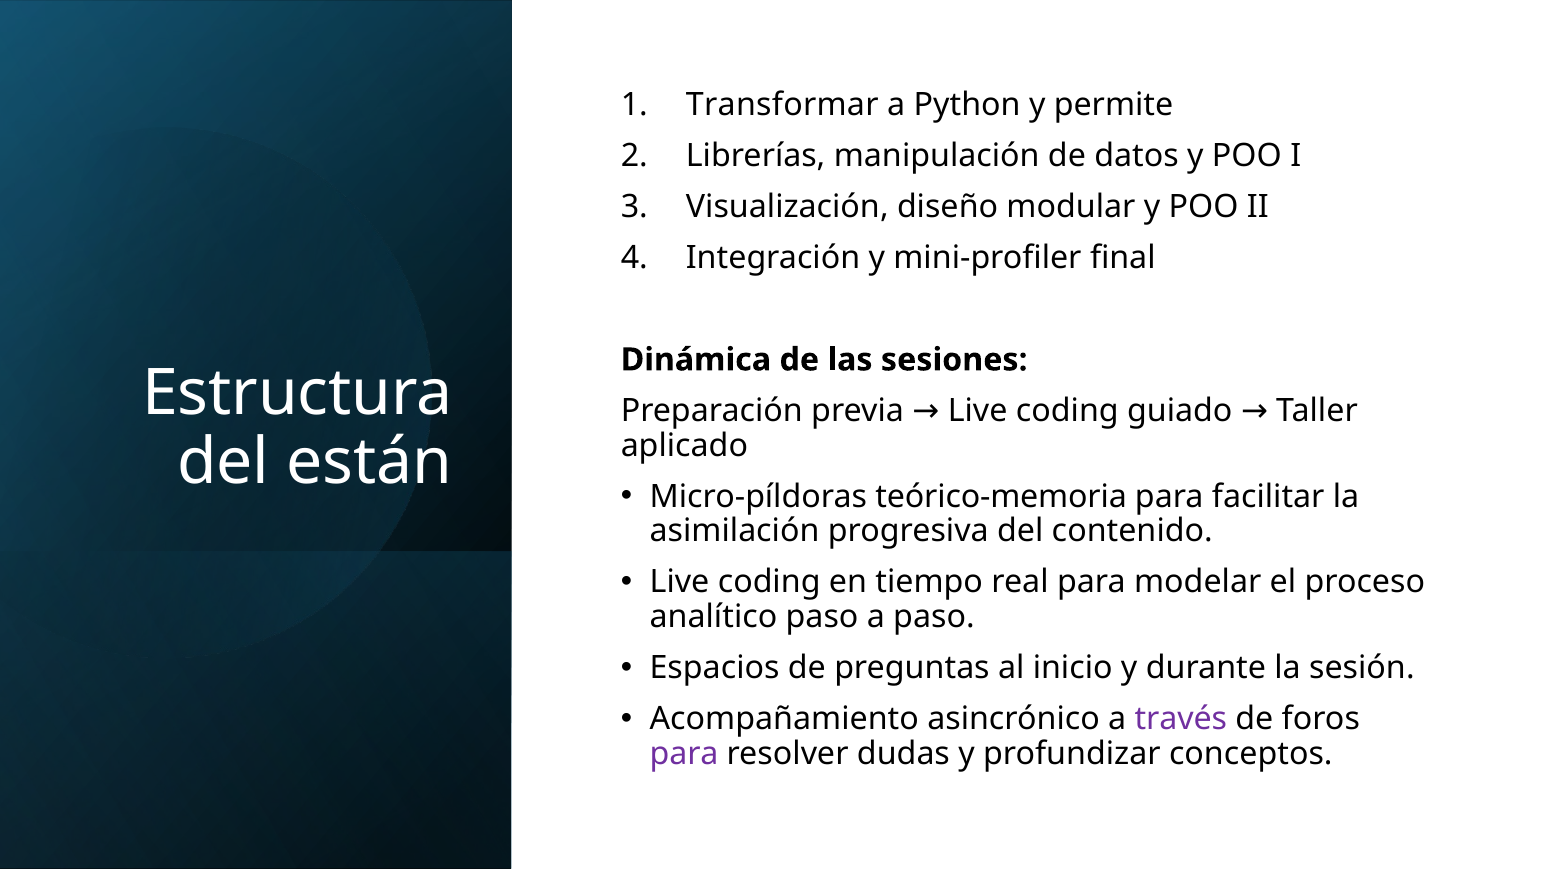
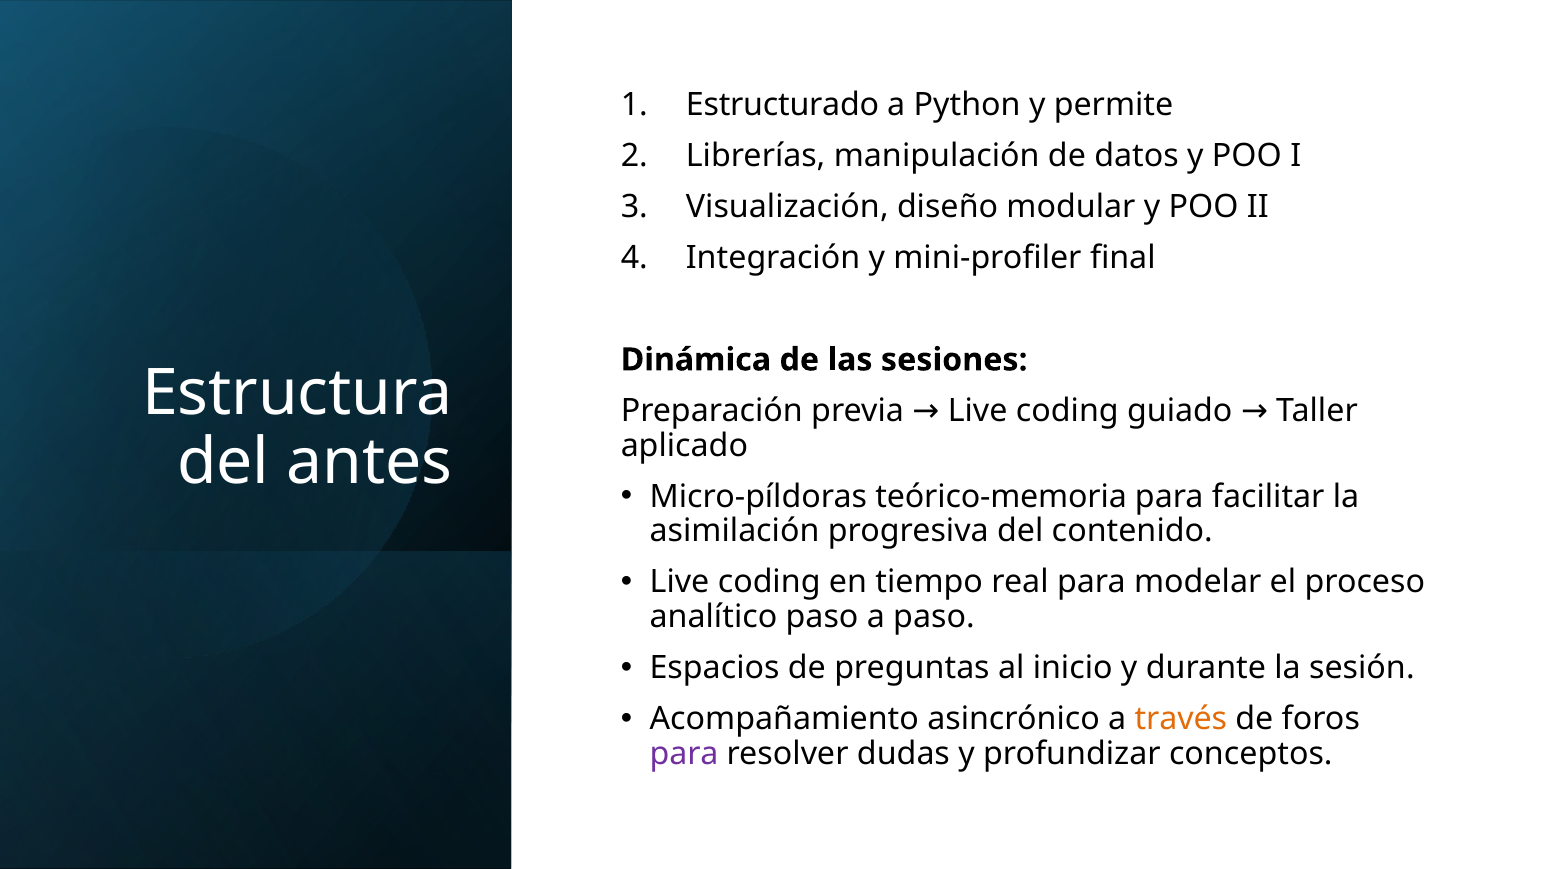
Transformar: Transformar -> Estructurado (783, 105)
están: están -> antes (369, 462)
través colour: purple -> orange (1181, 718)
